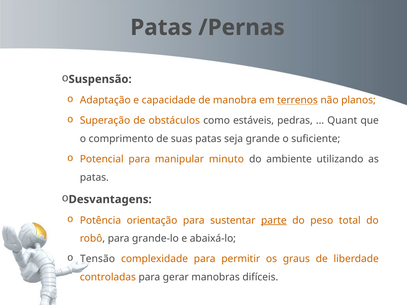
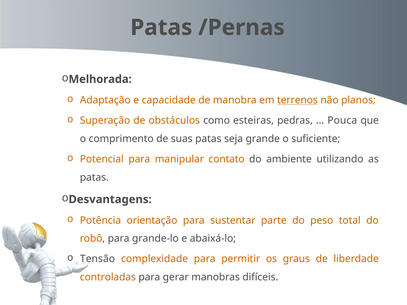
Suspensão: Suspensão -> Melhorada (100, 79)
estáveis: estáveis -> esteiras (254, 121)
Quant: Quant -> Pouca (342, 121)
minuto: minuto -> contato (227, 159)
parte underline: present -> none (274, 221)
